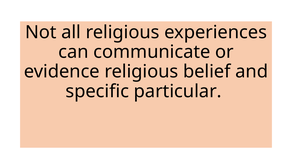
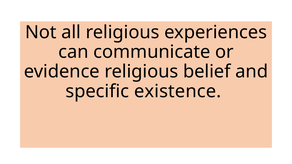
particular: particular -> existence (178, 91)
